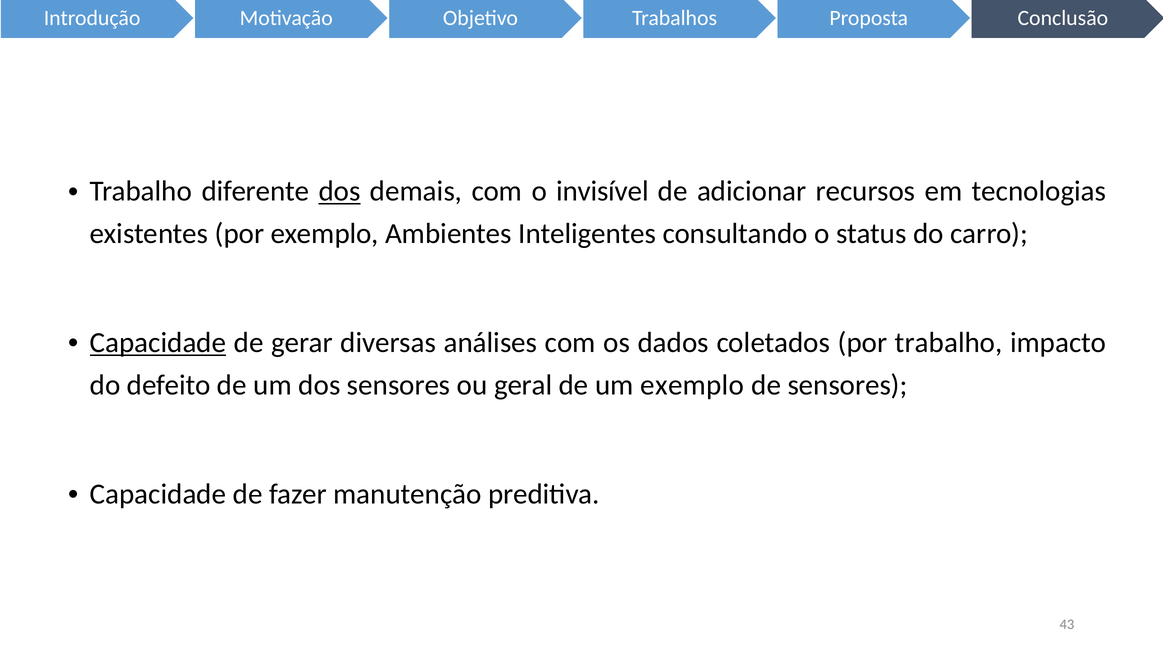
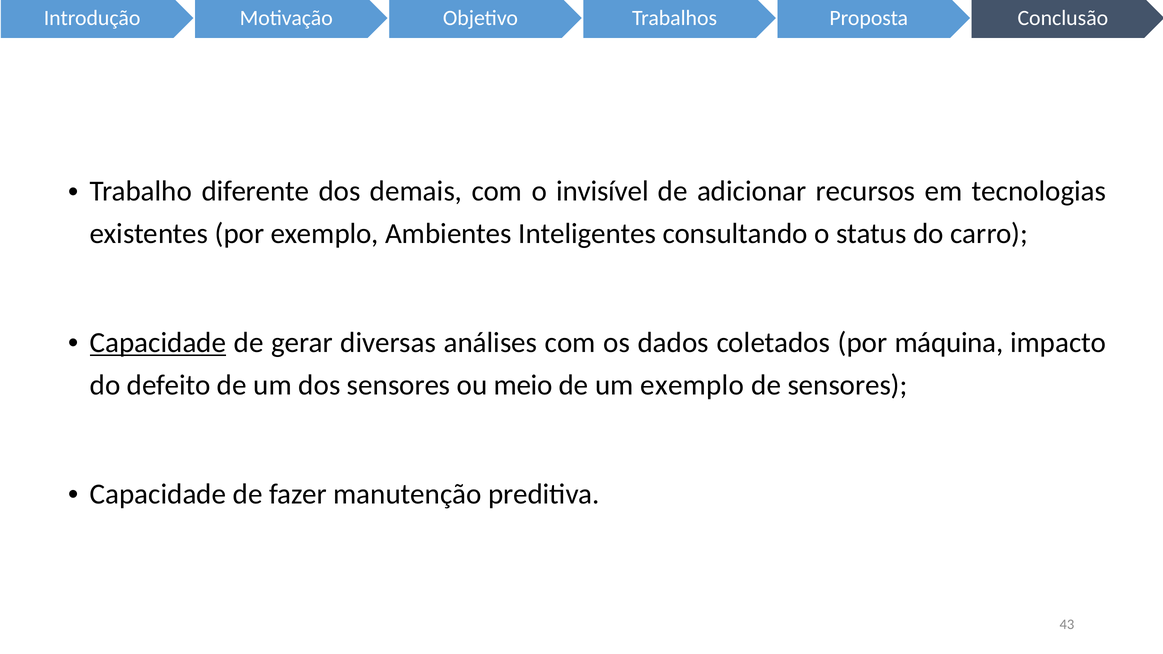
dos underline: present -> none (340, 191)
por trabalho: trabalho -> máquina (949, 343)
geral: geral -> meio (523, 385)
